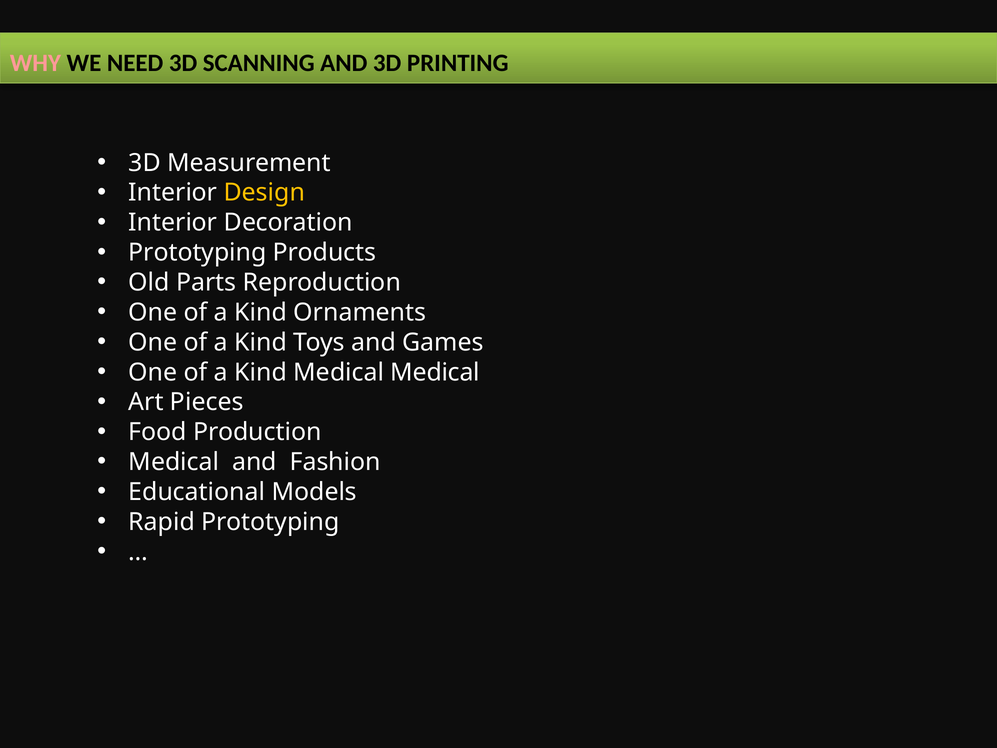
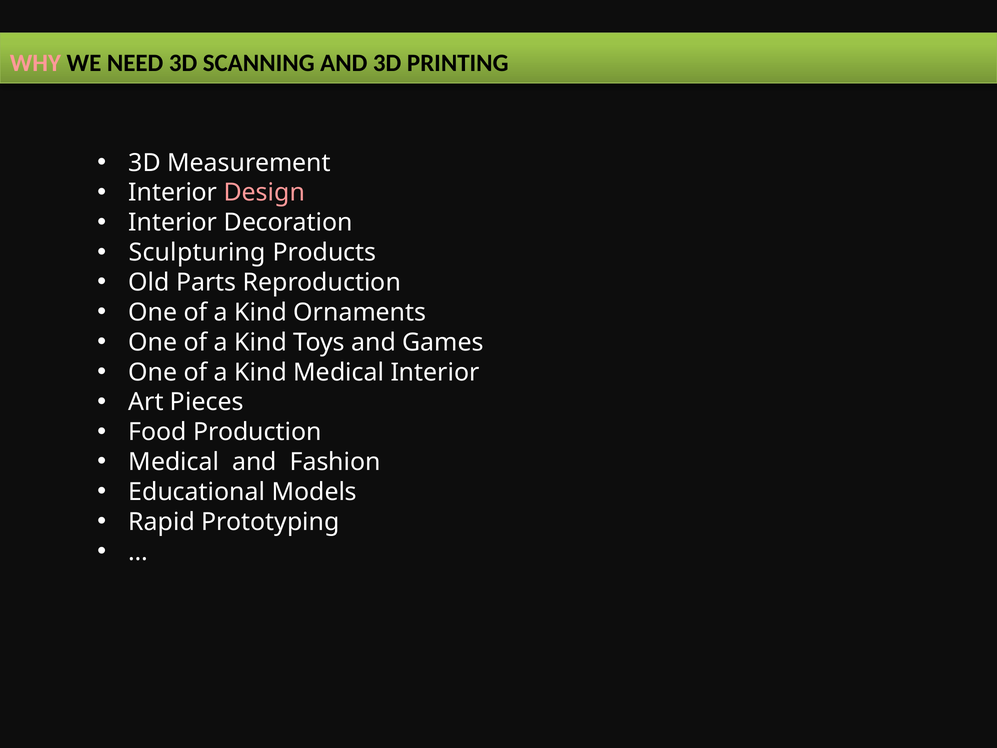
Design colour: yellow -> pink (264, 193)
Prototyping: Prototyping -> Sculpturing (197, 253)
Medical Medical: Medical -> Interior (435, 372)
